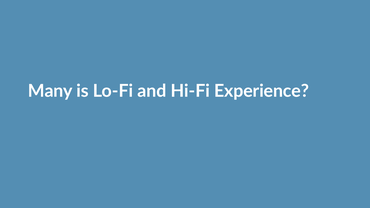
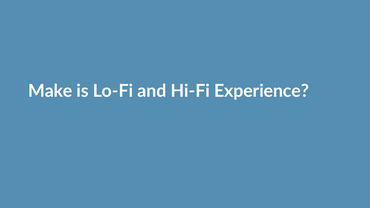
Many: Many -> Make (50, 91)
